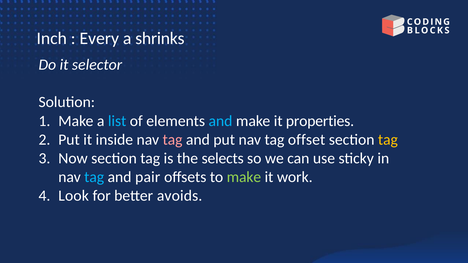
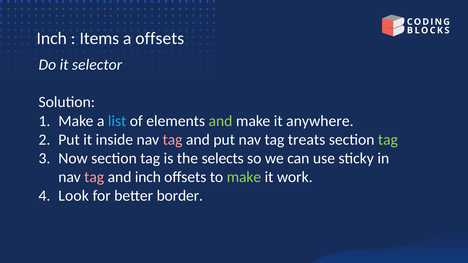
Every: Every -> Items (99, 39)
a shrinks: shrinks -> offsets (160, 39)
and colour: light blue -> light green (220, 121)
properties: properties -> anywhere (320, 121)
offset: offset -> treats (307, 140)
tag colour: yellow -> light green (388, 140)
tag colour: light blue -> pink (94, 177)
and pair: pair -> inch (148, 177)
avoids: avoids -> border (180, 196)
